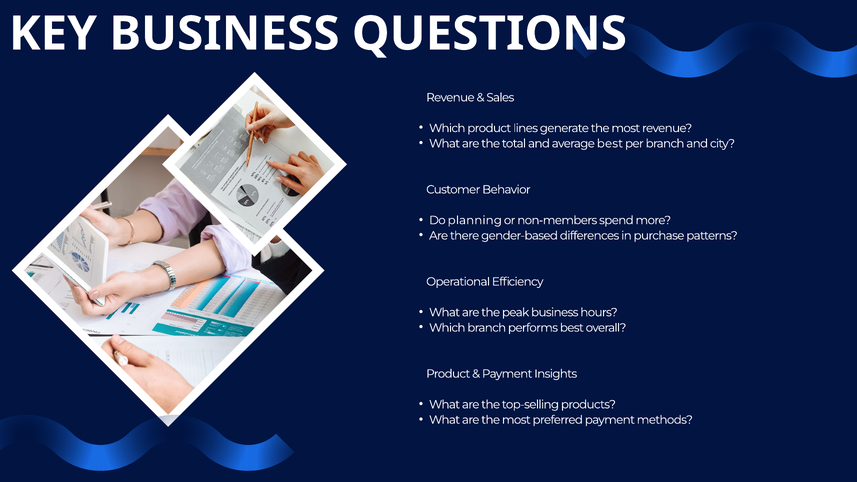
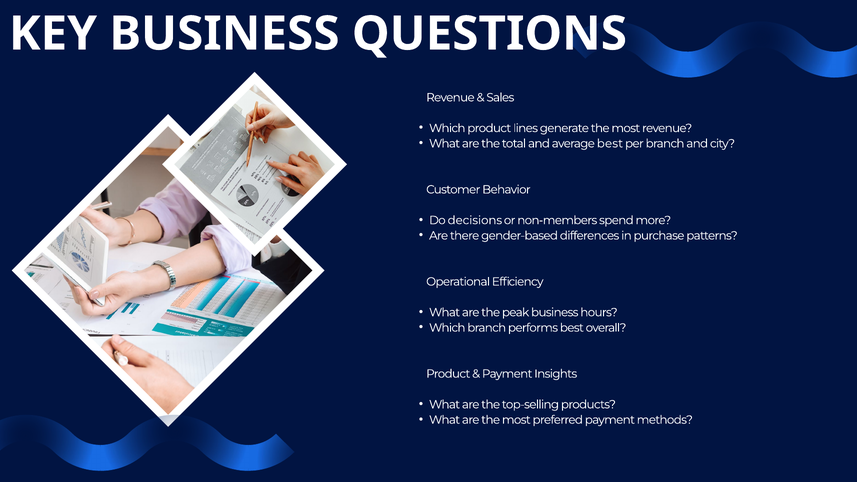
planning: planning -> decisions (475, 220)
